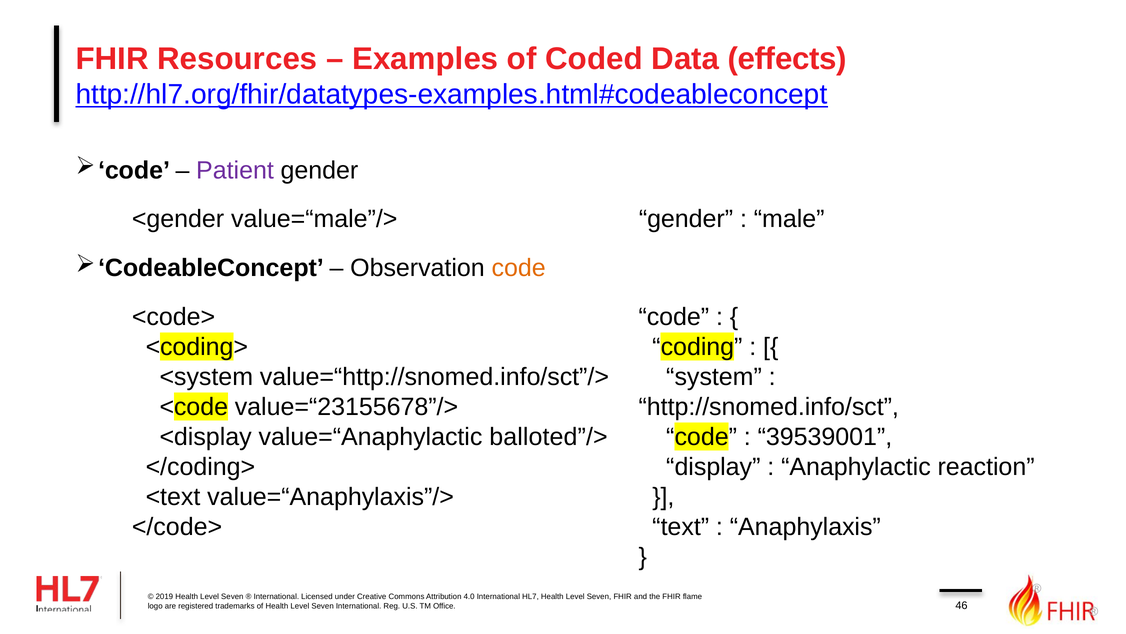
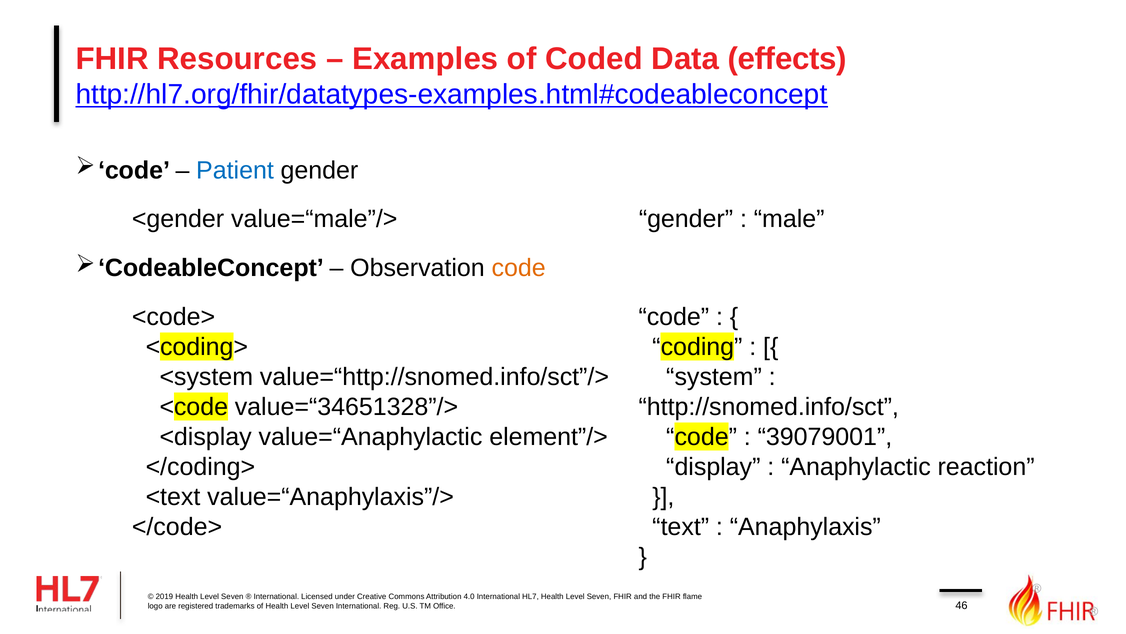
Patient colour: purple -> blue (235, 170)
value=“23155678”/>: value=“23155678”/> -> value=“34651328”/> (346, 407)
balloted”/>: balloted”/> -> element”/> (549, 437)
39539001: 39539001 -> 39079001 (825, 437)
